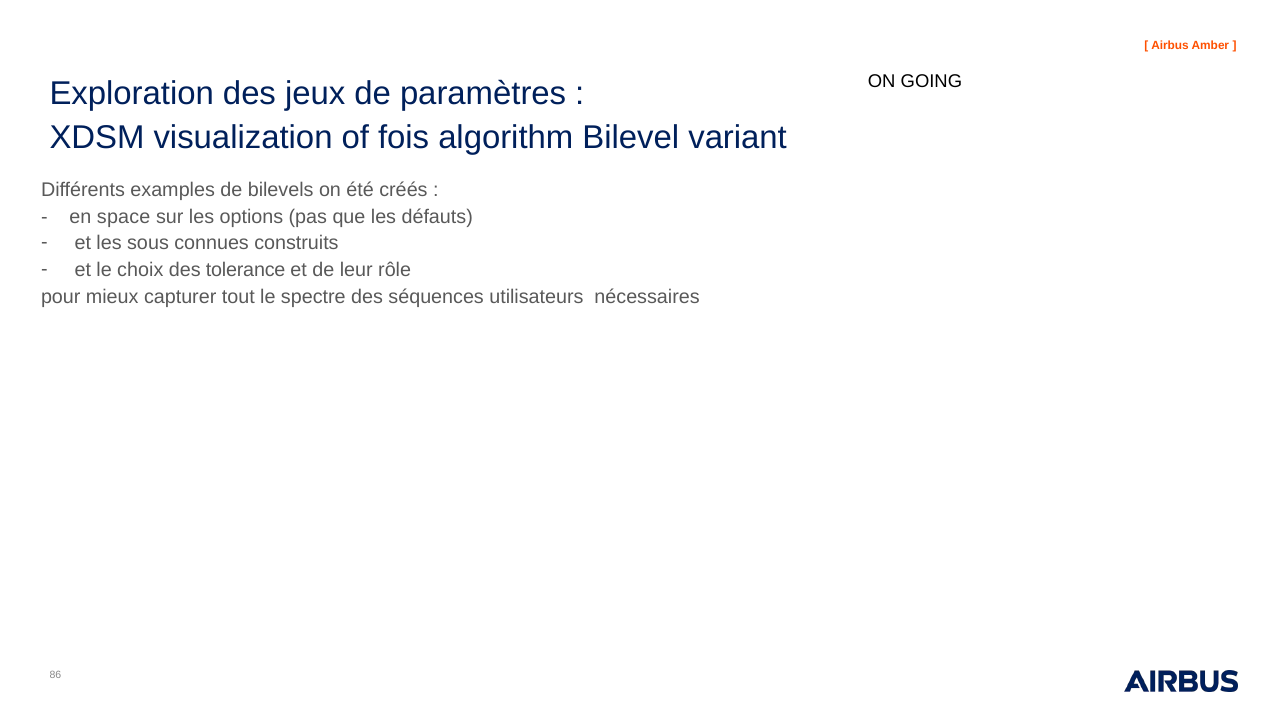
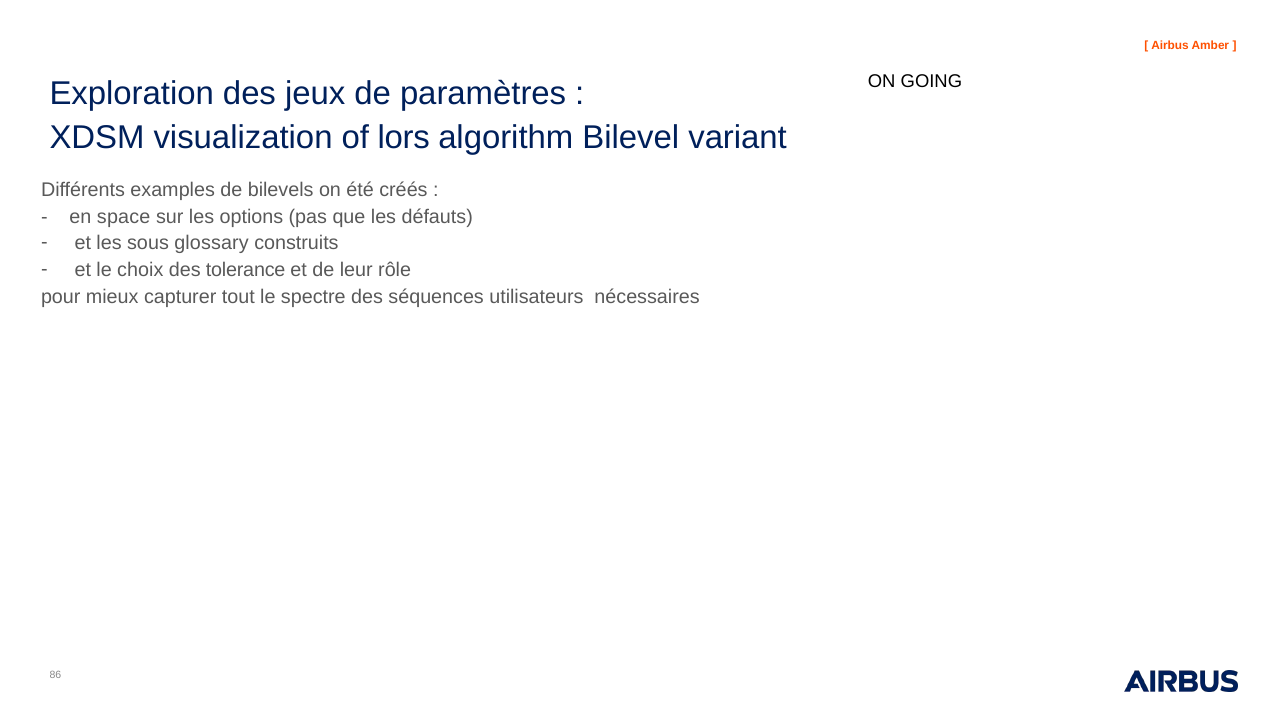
fois: fois -> lors (404, 137)
connues: connues -> glossary (212, 243)
